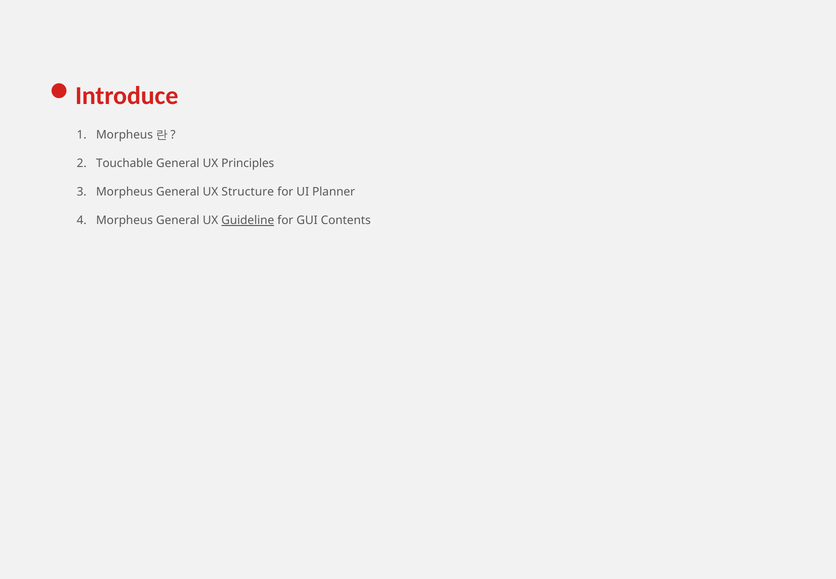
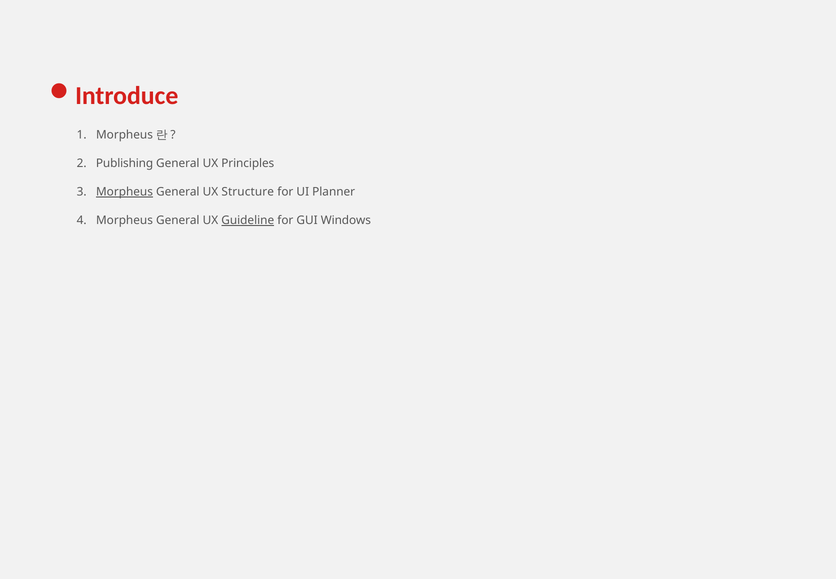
Touchable: Touchable -> Publishing (125, 163)
Morpheus underline: none -> present (124, 192)
Contents: Contents -> Windows (346, 220)
